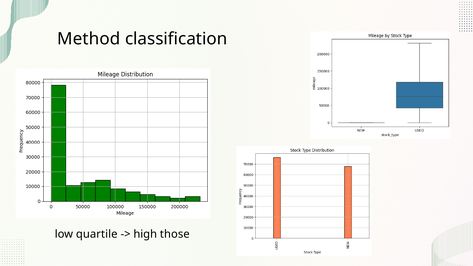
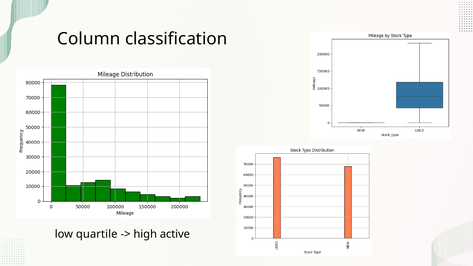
Method: Method -> Column (89, 39)
those: those -> active (175, 234)
